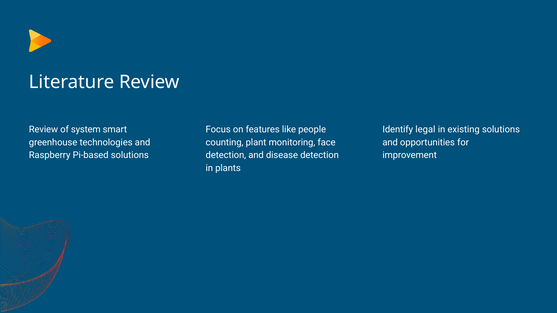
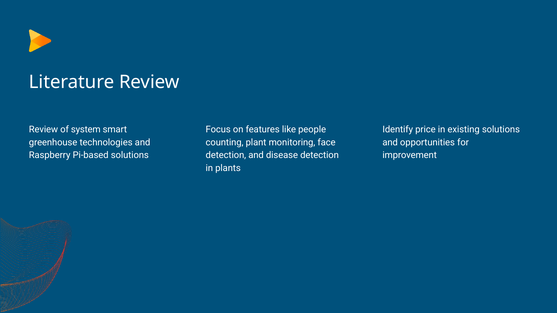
legal: legal -> price (425, 130)
